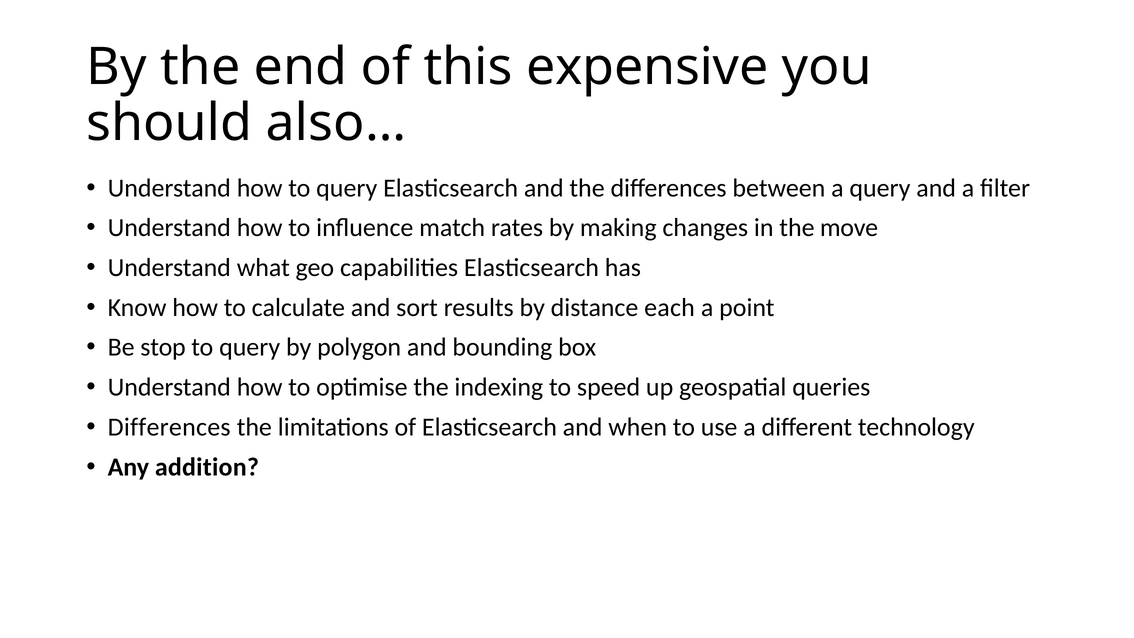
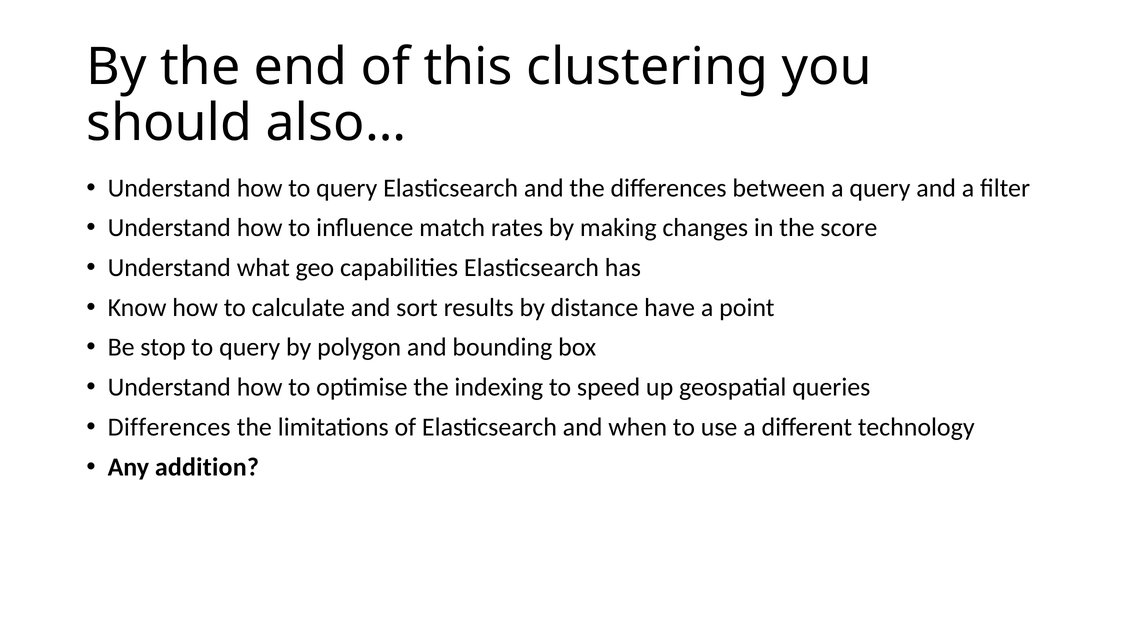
expensive: expensive -> clustering (647, 67)
move: move -> score (849, 228)
each: each -> have (670, 307)
